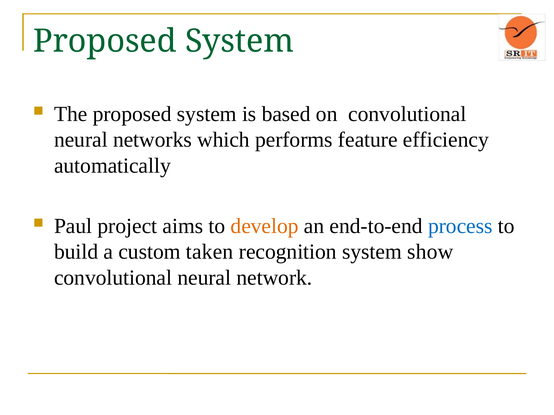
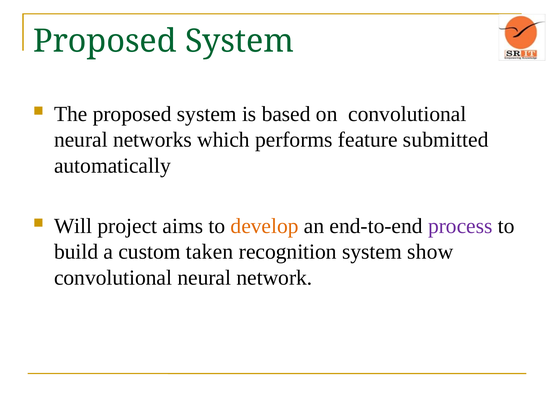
efficiency: efficiency -> submitted (446, 140)
Paul: Paul -> Will (73, 226)
process colour: blue -> purple (460, 226)
